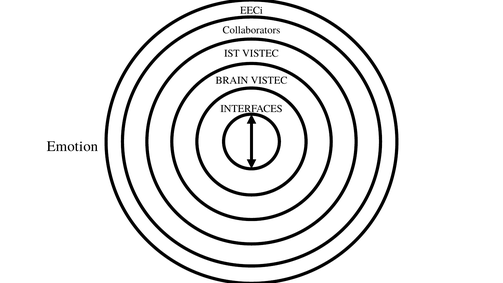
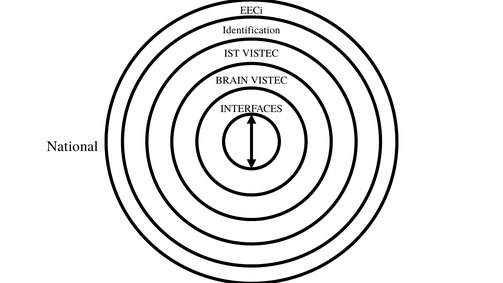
Collaborators: Collaborators -> Identification (251, 30)
Emotion: Emotion -> National (73, 146)
